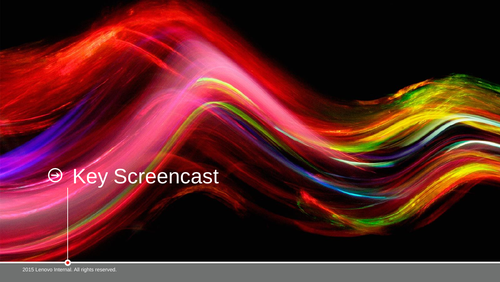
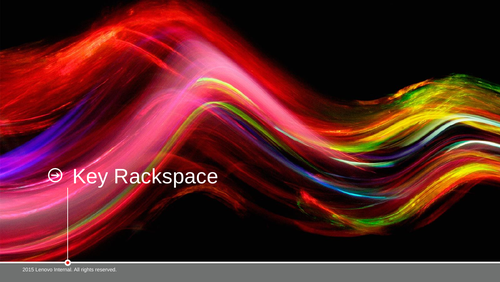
Screencast: Screencast -> Rackspace (166, 176)
